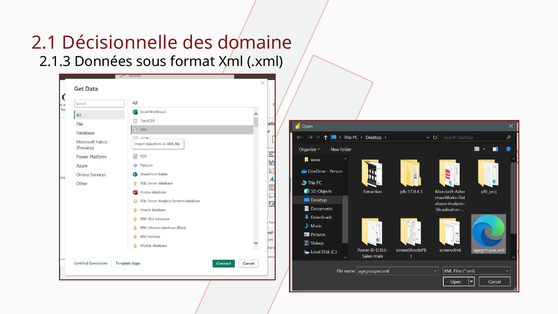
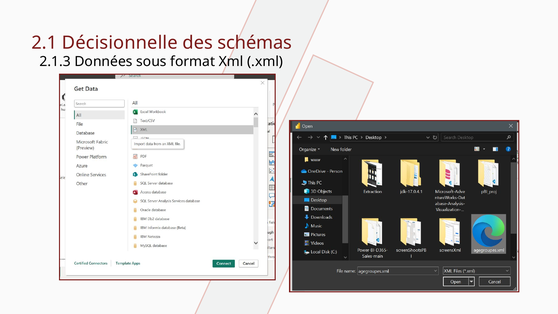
domaine: domaine -> schémas (255, 43)
